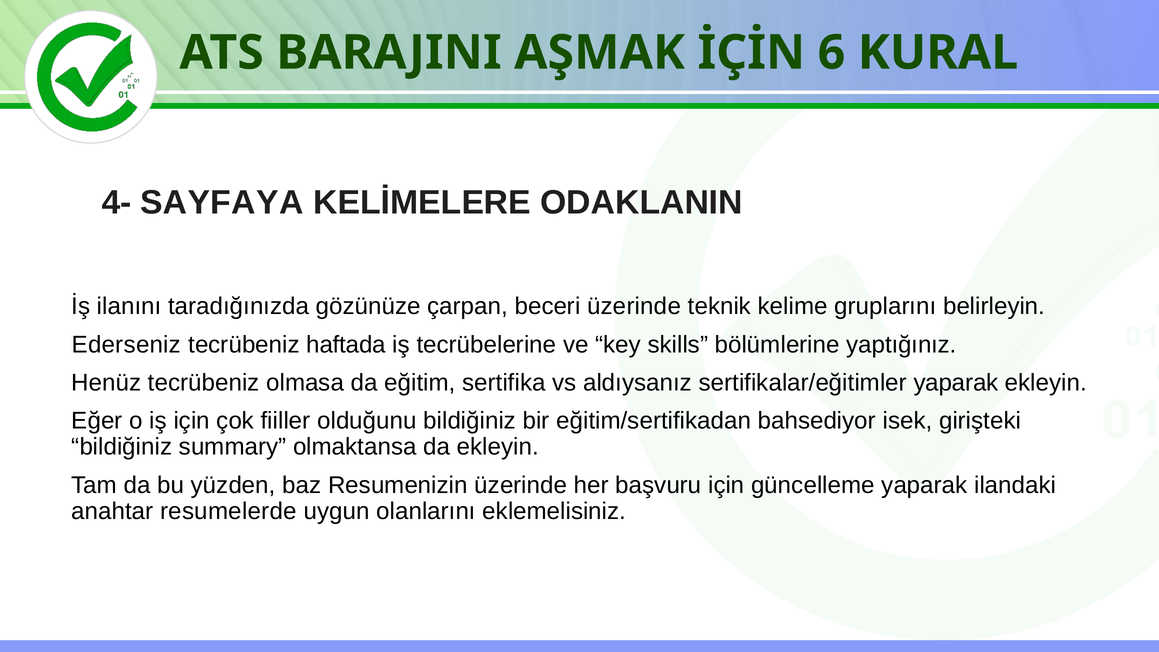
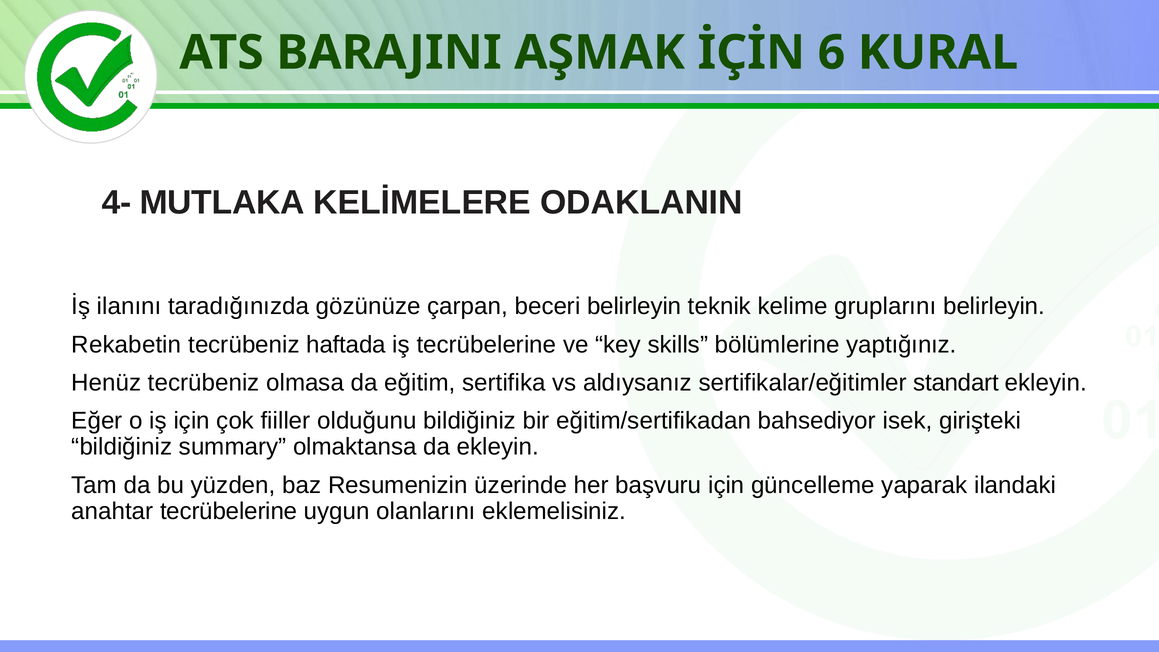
SAYFAYA: SAYFAYA -> MUTLAKA (222, 203)
beceri üzerinde: üzerinde -> belirleyin (634, 306)
Ederseniz: Ederseniz -> Rekabetin (126, 345)
sertifikalar/eğitimler yaparak: yaparak -> standart (956, 383)
anahtar resumelerde: resumelerde -> tecrübelerine (229, 511)
